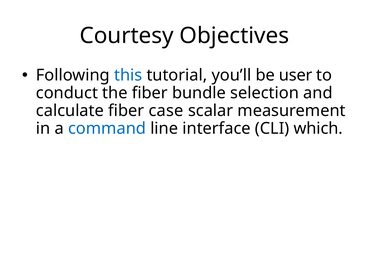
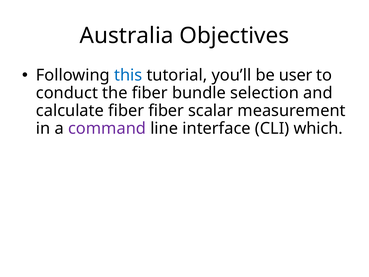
Courtesy: Courtesy -> Australia (127, 36)
fiber case: case -> fiber (166, 111)
command colour: blue -> purple (107, 128)
